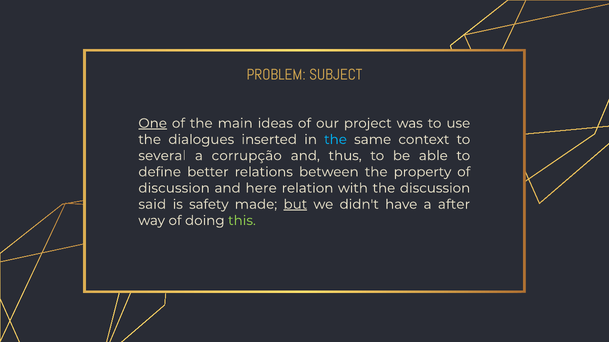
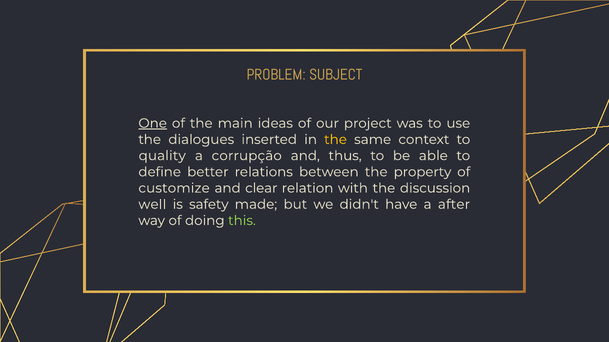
the colour: light blue -> yellow (336, 140)
several: several -> quality (162, 156)
discussion: discussion -> customize (174, 188)
here: here -> clear (261, 188)
said: said -> well (152, 205)
but underline: present -> none (295, 205)
